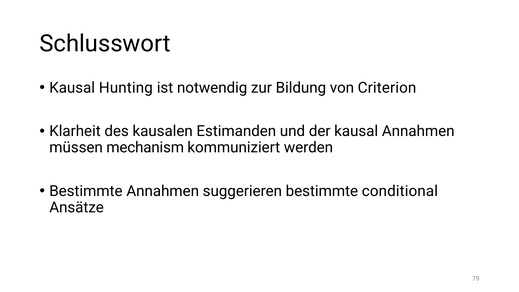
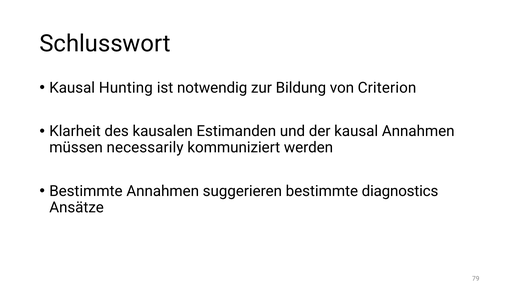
mechanism: mechanism -> necessarily (145, 148)
conditional: conditional -> diagnostics (400, 191)
